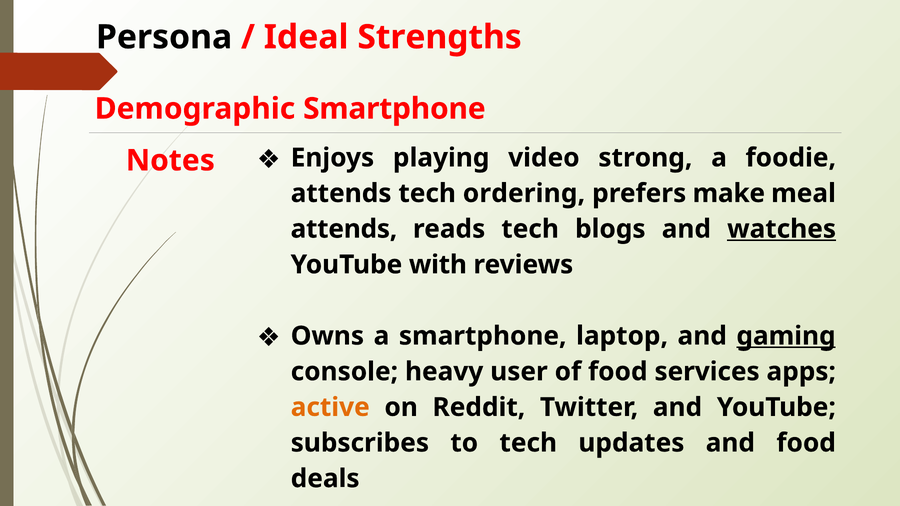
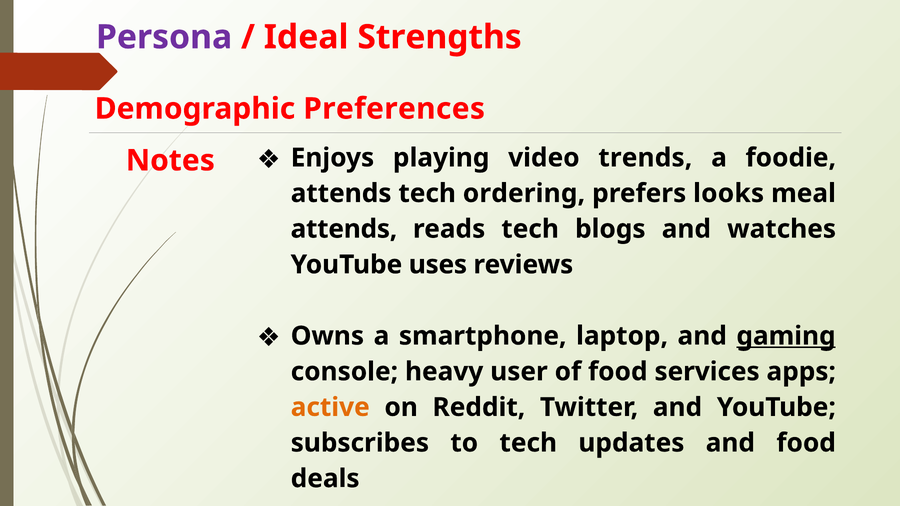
Persona colour: black -> purple (164, 37)
Demographic Smartphone: Smartphone -> Preferences (394, 109)
strong: strong -> trends (645, 158)
make: make -> looks (729, 193)
watches underline: present -> none (782, 229)
with: with -> uses (438, 265)
